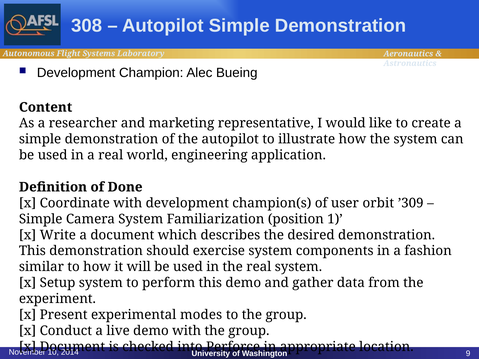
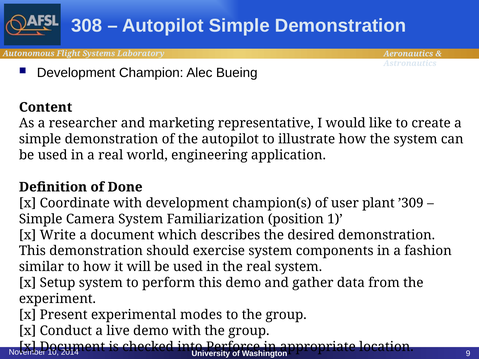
orbit: orbit -> plant (378, 203)
